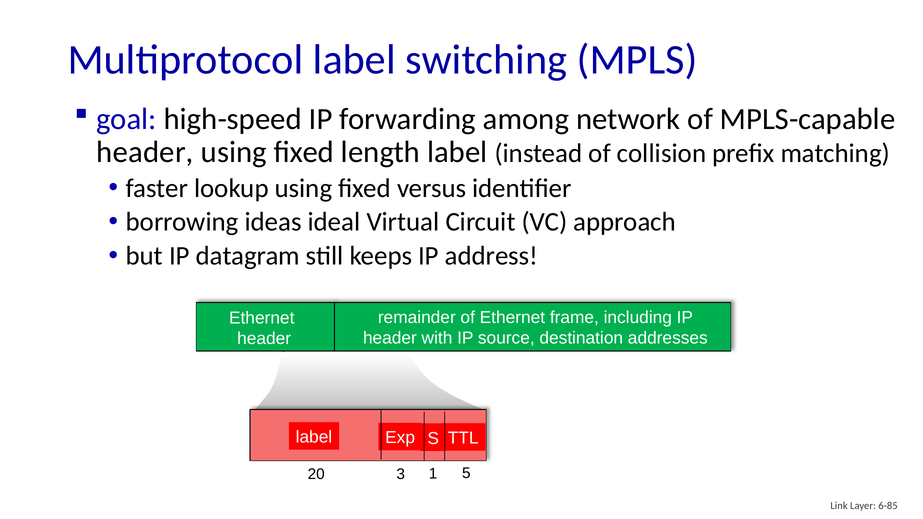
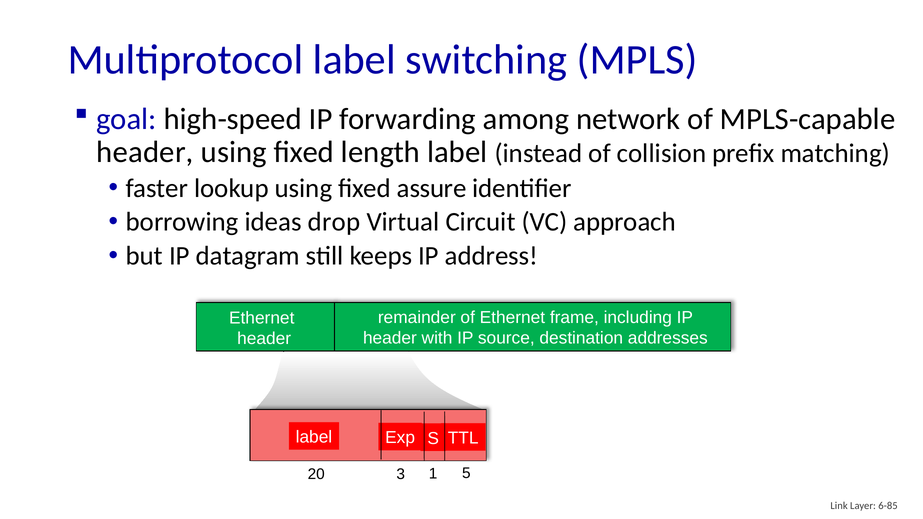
versus: versus -> assure (432, 188)
ideal: ideal -> drop (334, 222)
